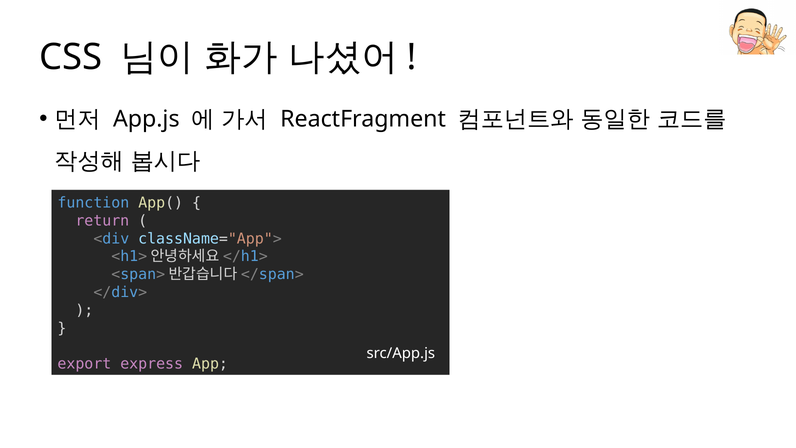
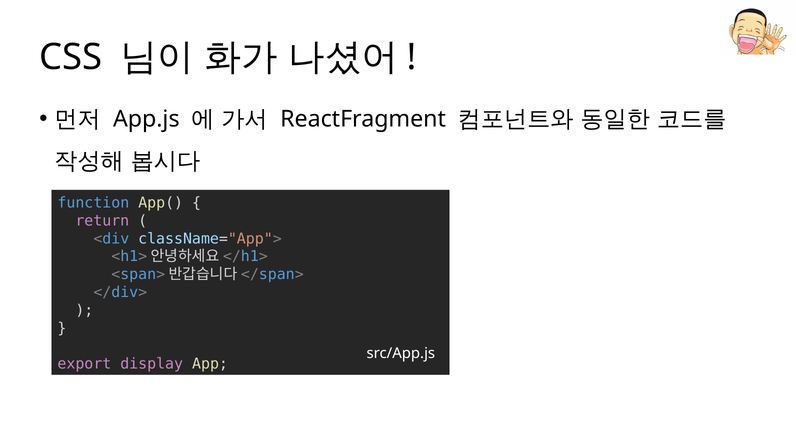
express: express -> display (152, 364)
